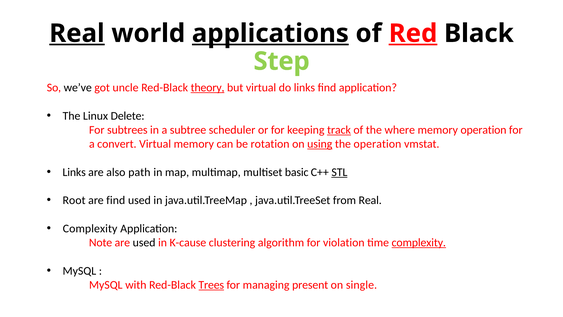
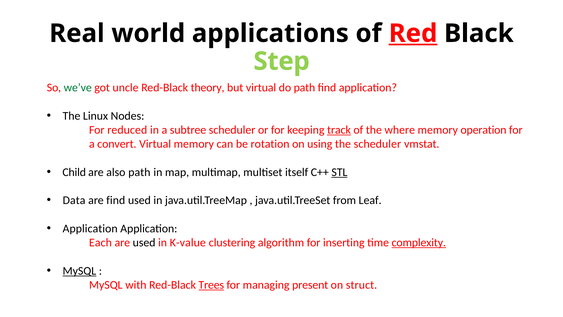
Real underline: present -> none (77, 33)
applications underline: present -> none (270, 33)
we’ve colour: black -> green (78, 88)
theory underline: present -> none (208, 88)
do links: links -> path (304, 88)
Delete: Delete -> Nodes (128, 116)
subtrees: subtrees -> reduced (127, 130)
using underline: present -> none (320, 144)
the operation: operation -> scheduler (377, 144)
Links: Links -> Child (74, 172)
basic: basic -> itself (297, 172)
Root: Root -> Data (74, 200)
from Real: Real -> Leaf (370, 200)
Complexity: Complexity -> Application (90, 228)
Note: Note -> Each (100, 242)
K-cause: K-cause -> K-value (188, 242)
violation: violation -> inserting (344, 242)
MySQL underline: none -> present (79, 271)
single: single -> struct (362, 285)
